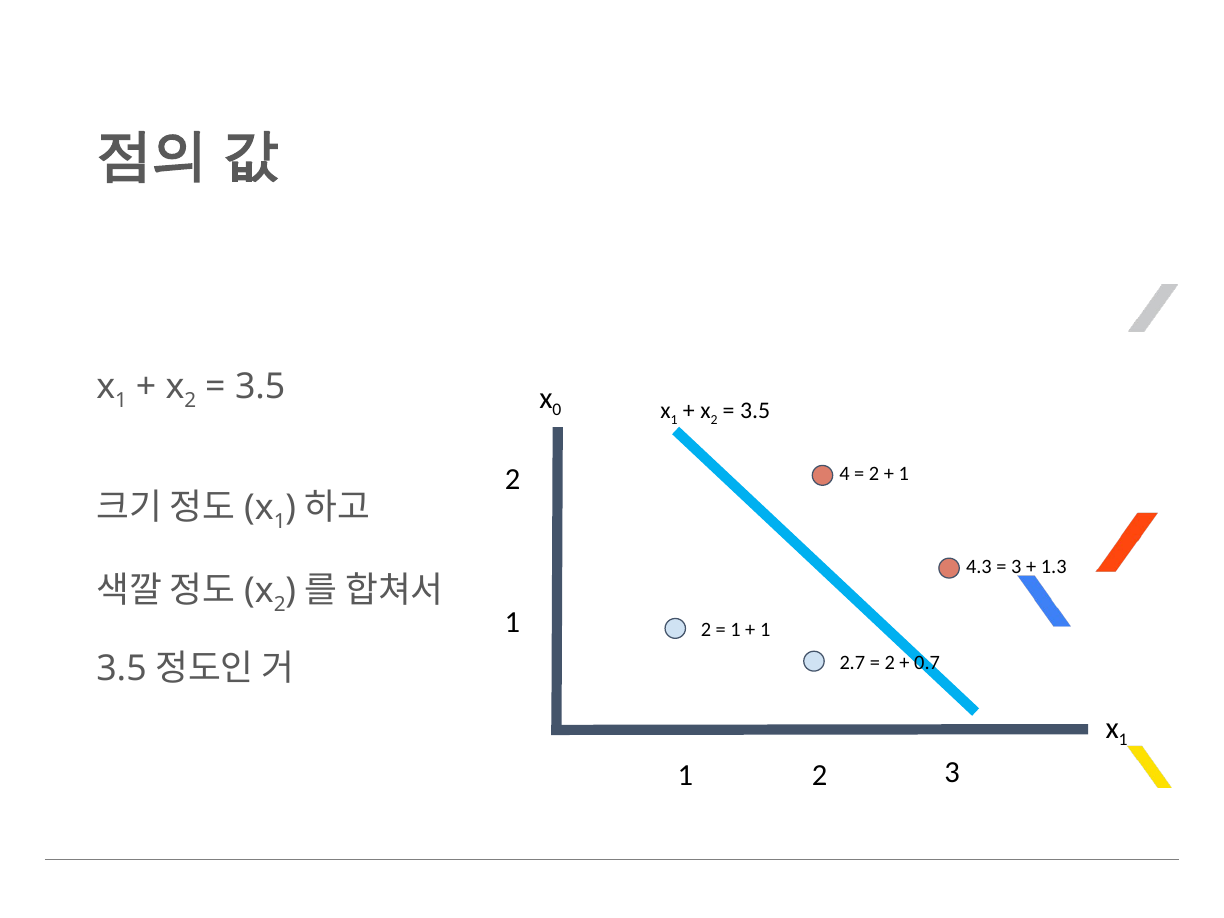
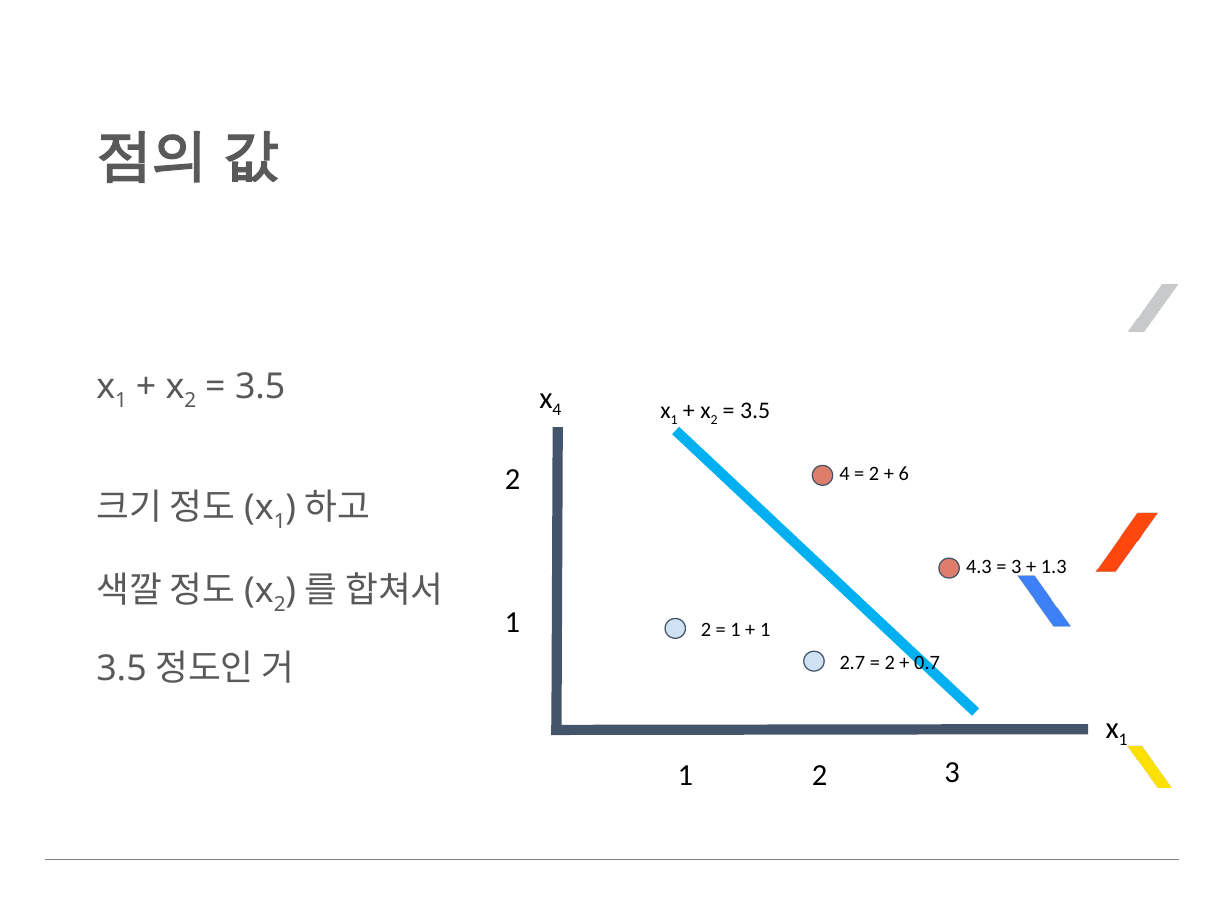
0: 0 -> 4 (557, 410)
1: 1 -> 6 (904, 474)
